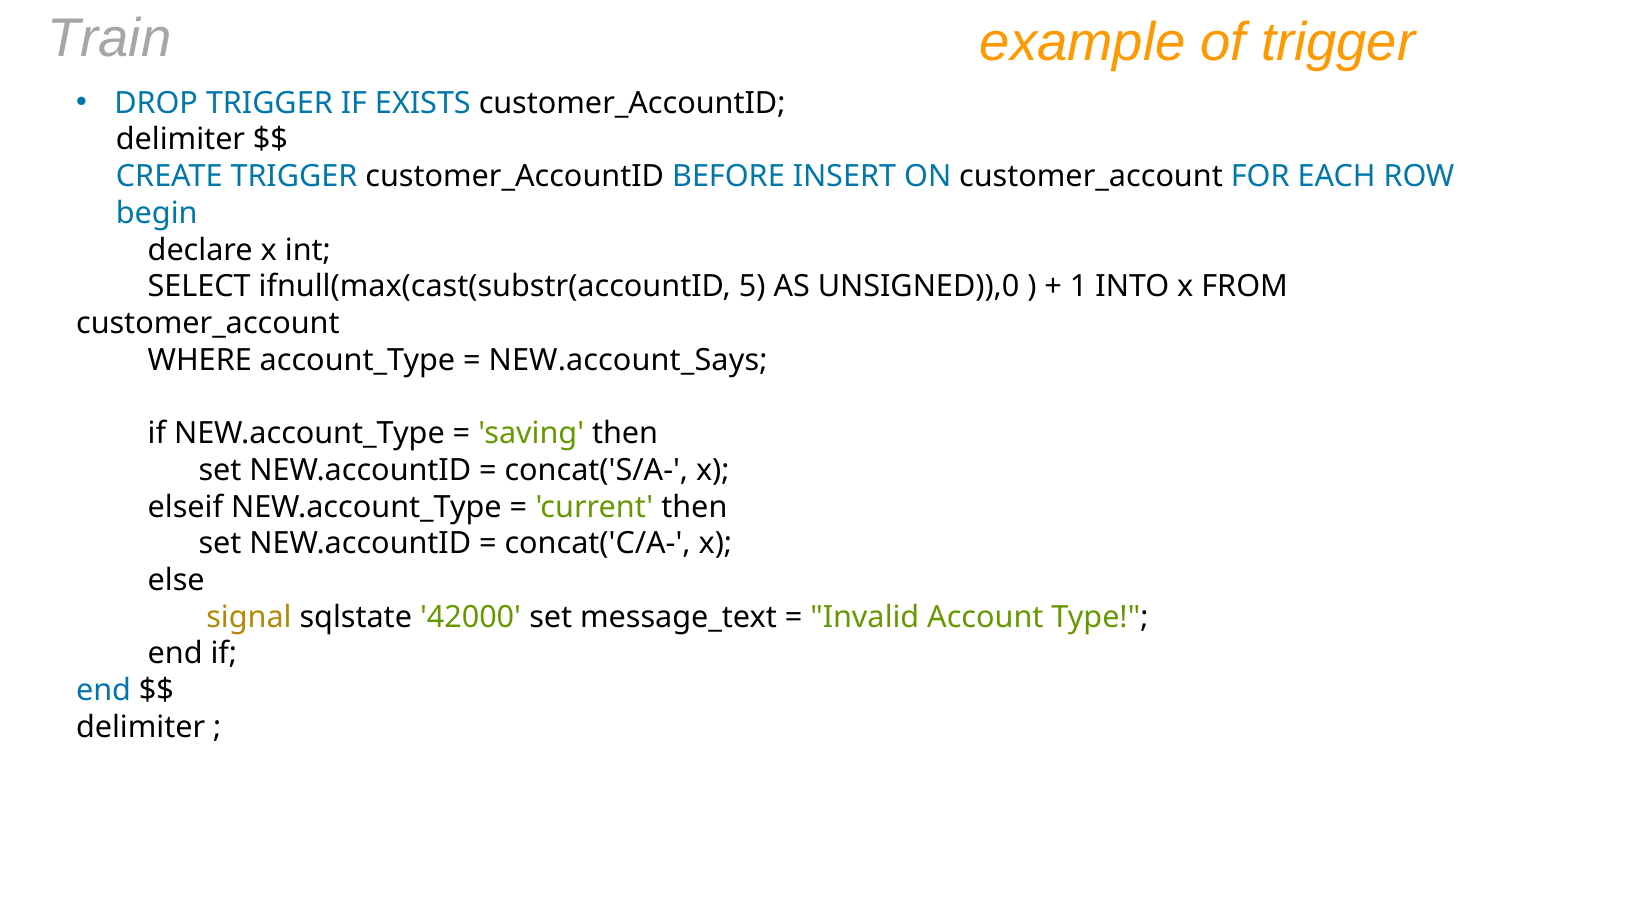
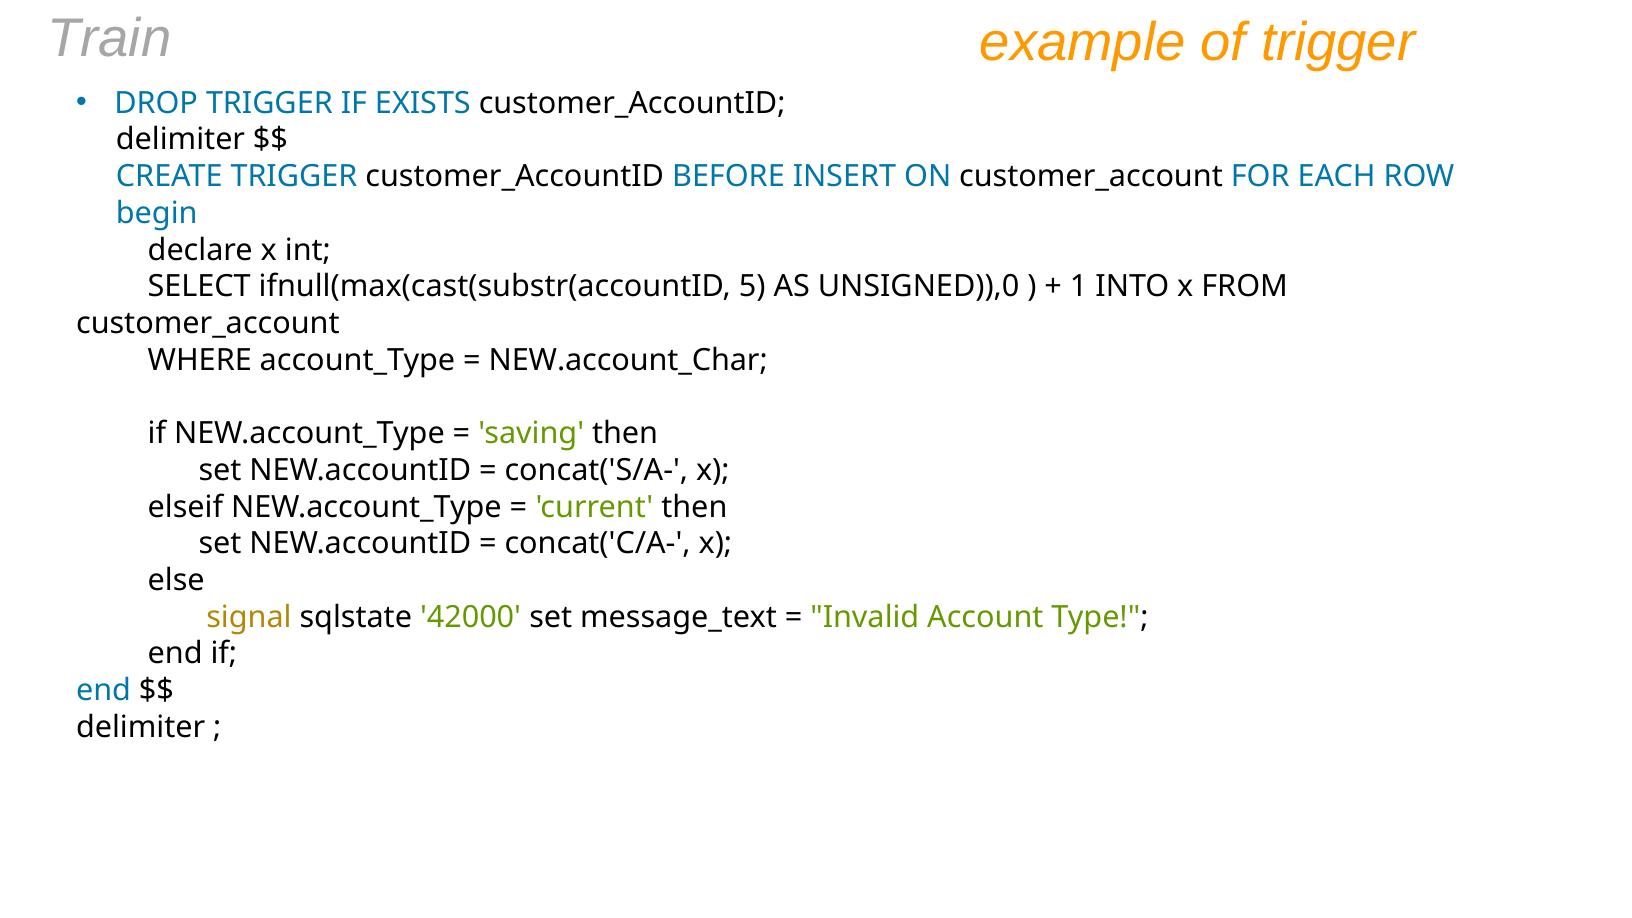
NEW.account_Says: NEW.account_Says -> NEW.account_Char (628, 360)
